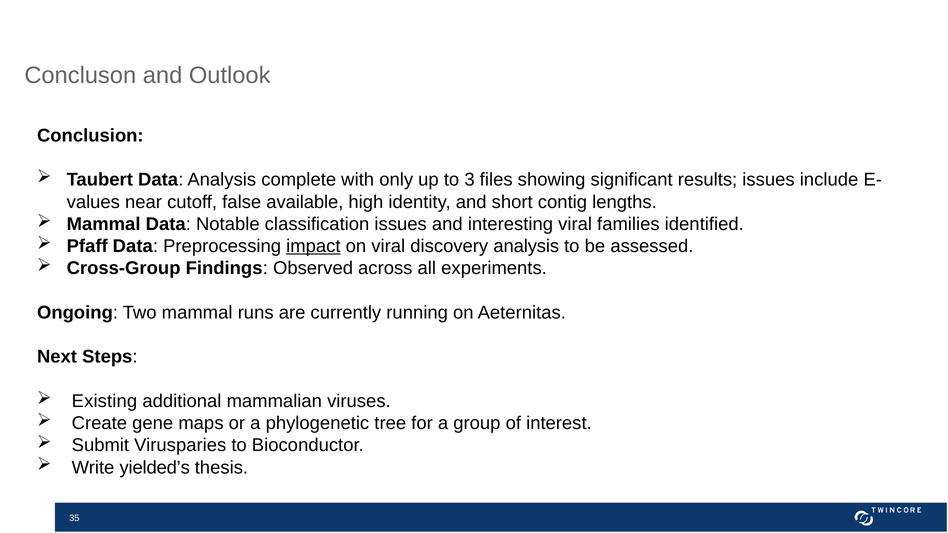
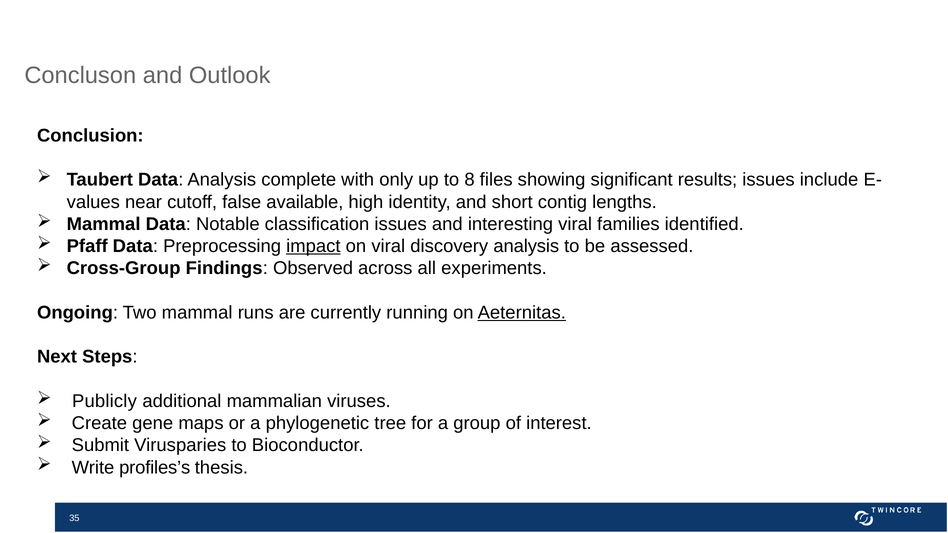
3: 3 -> 8 (470, 180)
Aeternitas underline: none -> present (522, 313)
Existing: Existing -> Publicly (104, 401)
yielded’s: yielded’s -> profiles’s (155, 468)
